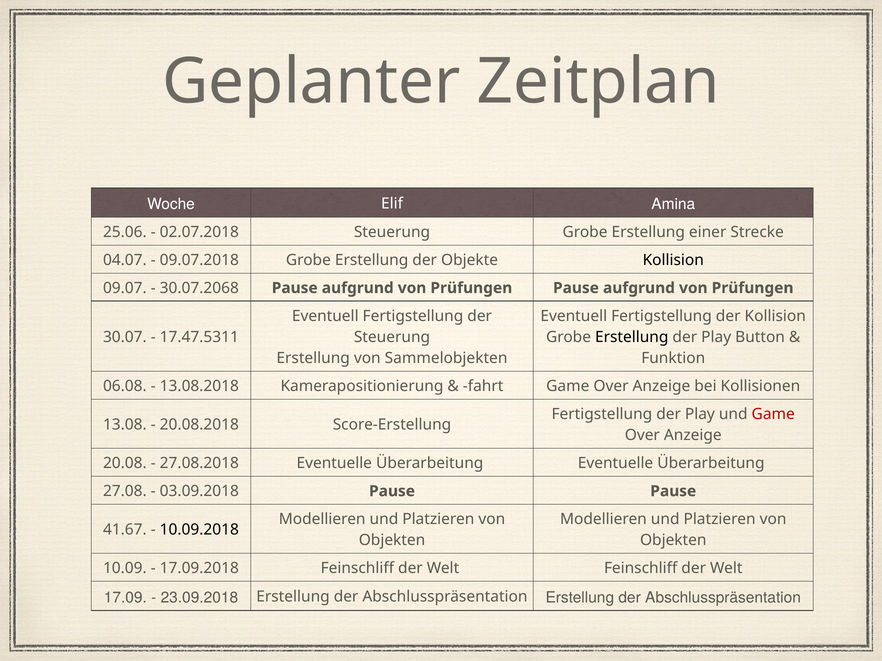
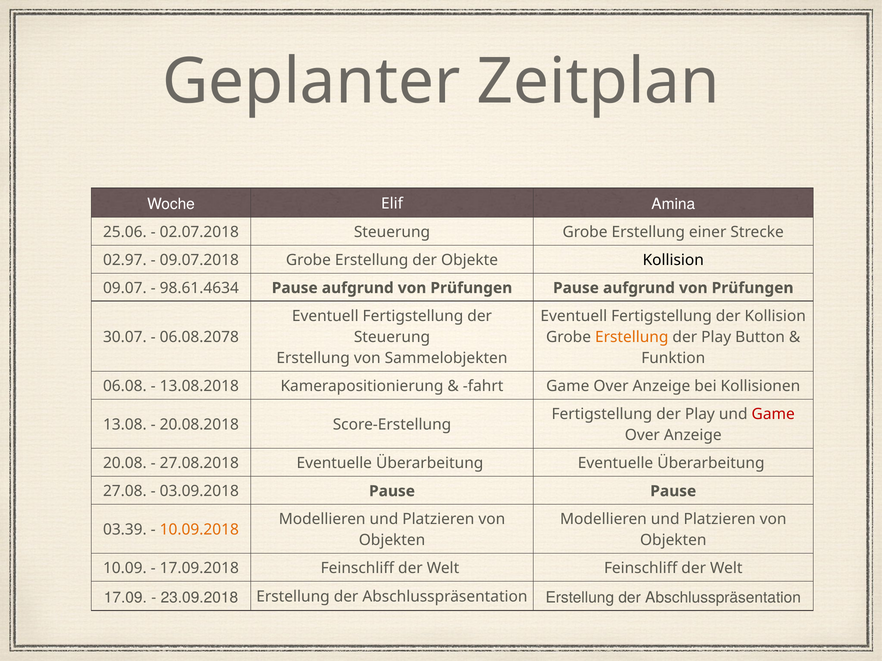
04.07: 04.07 -> 02.97 (125, 260)
30.07.2068: 30.07.2068 -> 98.61.4634 (199, 288)
17.47.5311: 17.47.5311 -> 06.08.2078 (199, 337)
Erstellung colour: black -> orange (632, 337)
41.67: 41.67 -> 03.39 (125, 530)
10.09.2018 colour: black -> orange (199, 530)
